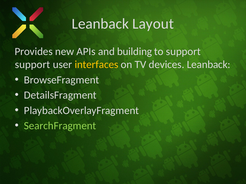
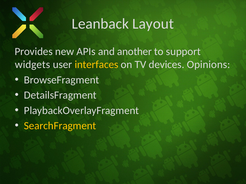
building: building -> another (135, 52)
support: support -> widgets (33, 65)
devices Leanback: Leanback -> Opinions (209, 65)
SearchFragment colour: light green -> yellow (60, 126)
